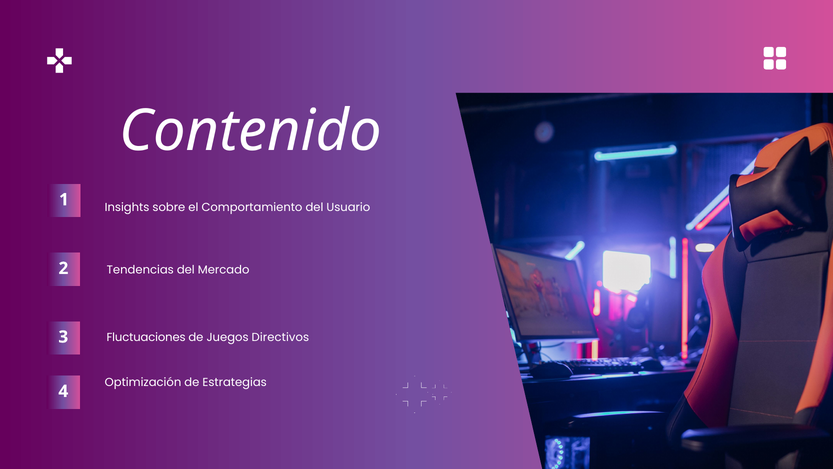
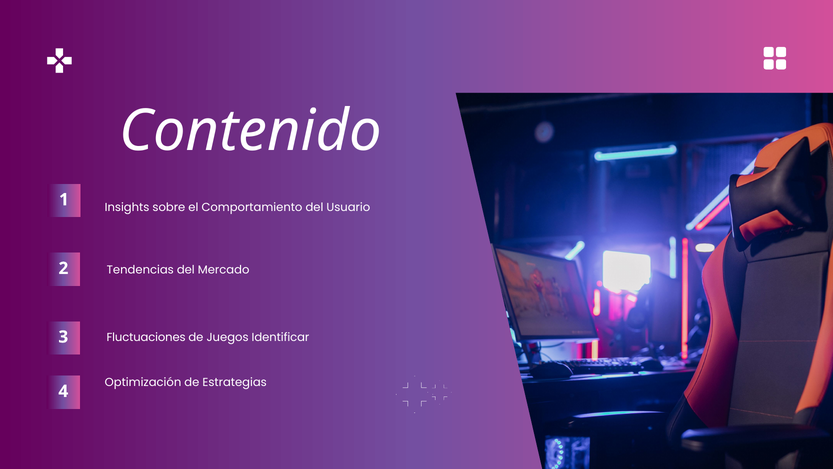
Directivos: Directivos -> Identificar (280, 337)
